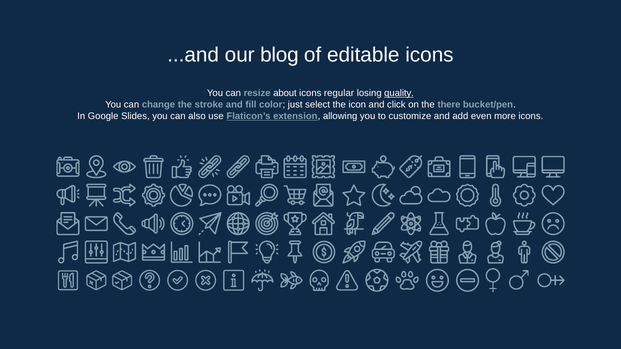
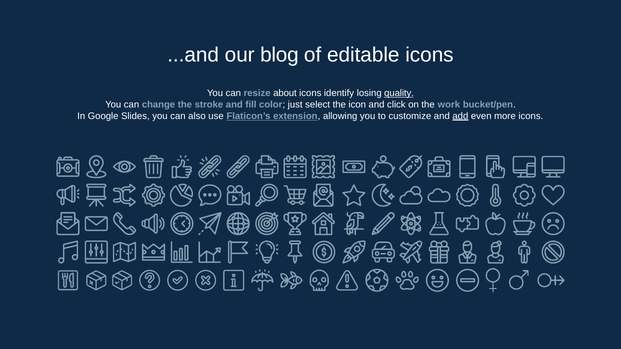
regular: regular -> identify (339, 93)
there: there -> work (449, 105)
add underline: none -> present (460, 116)
